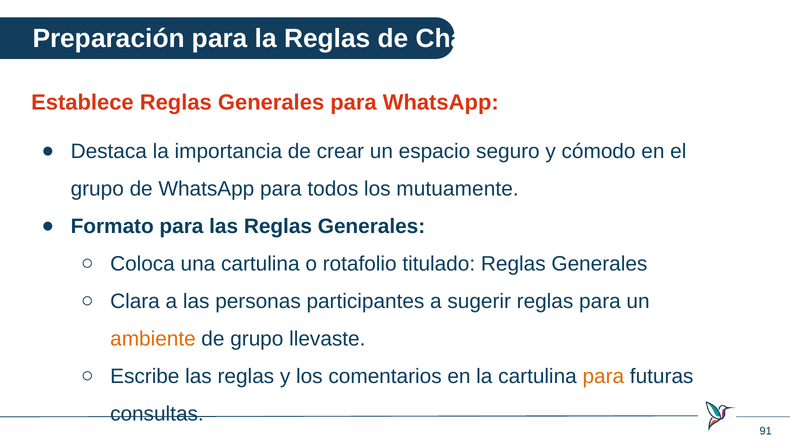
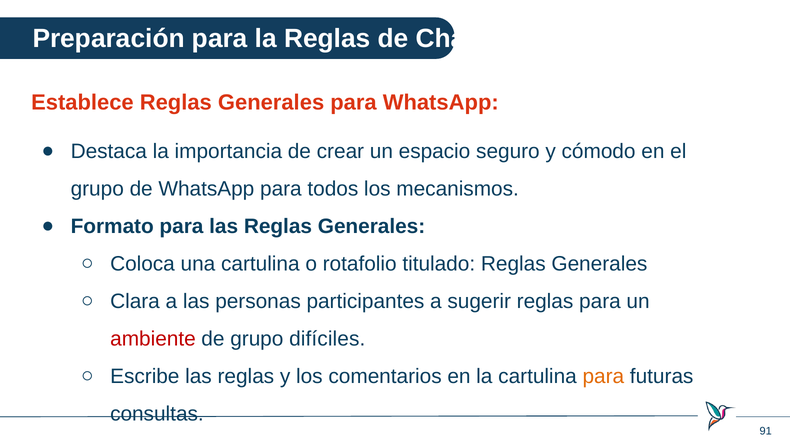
mutuamente: mutuamente -> mecanismos (458, 189)
ambiente colour: orange -> red (153, 339)
llevaste: llevaste -> difíciles (327, 339)
